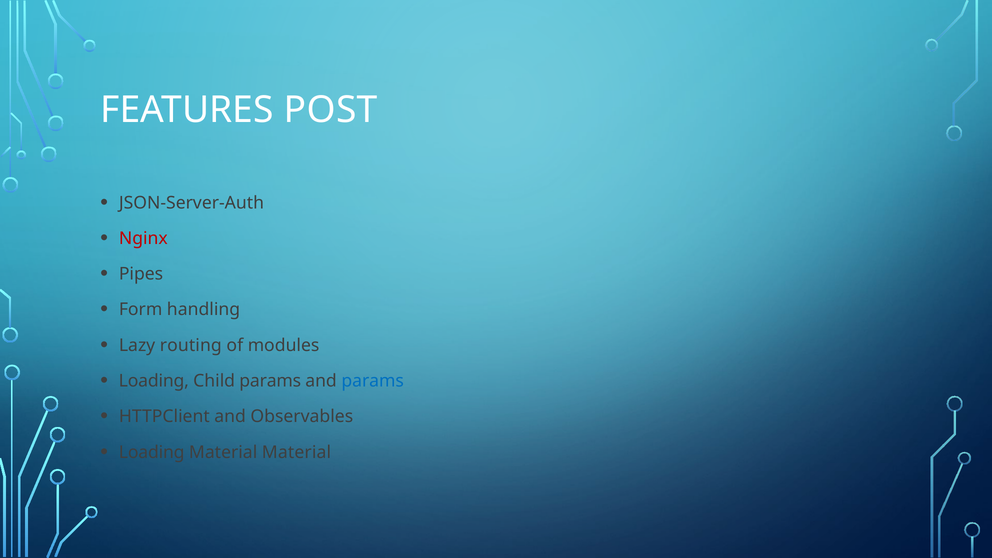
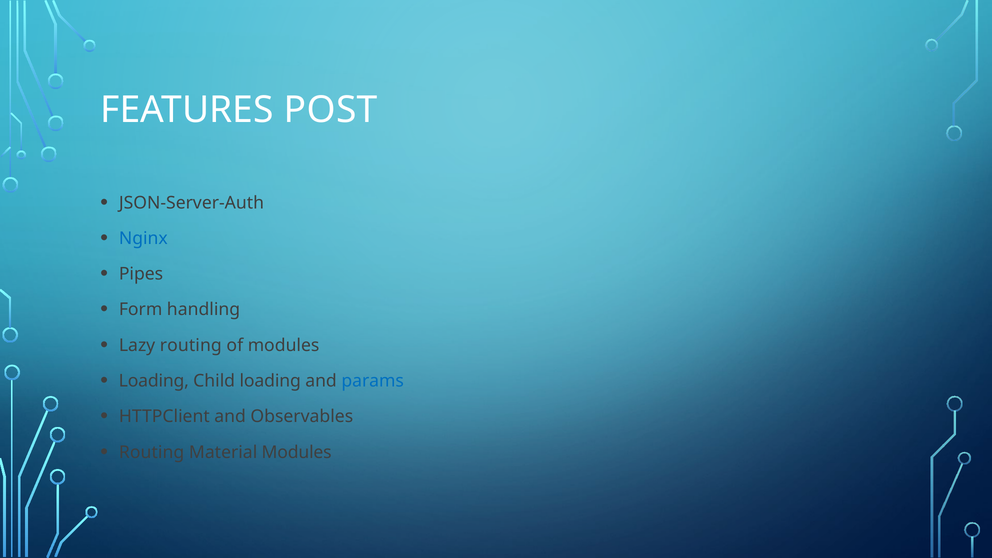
Nginx colour: red -> blue (143, 238)
Child params: params -> loading (270, 381)
Loading: Loading -> Routing (152, 452)
Material Material: Material -> Modules (297, 452)
